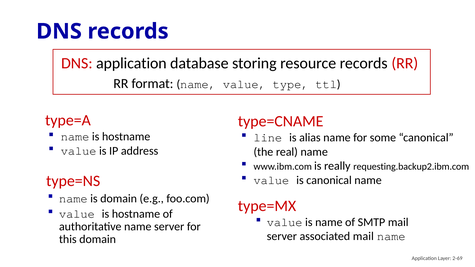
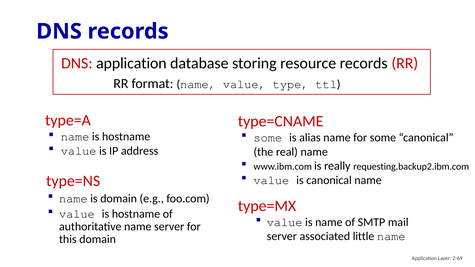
line: line -> some (268, 138)
associated mail: mail -> little (364, 237)
